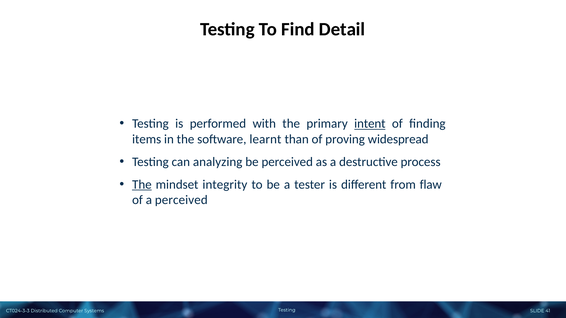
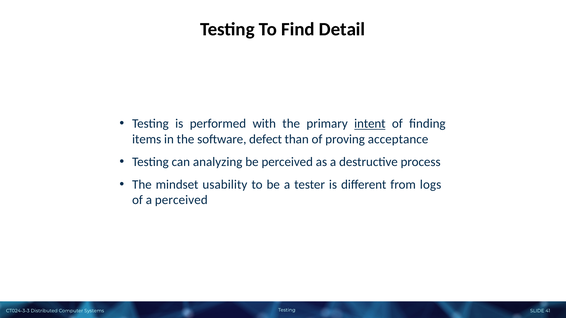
learnt: learnt -> defect (266, 139)
widespread: widespread -> acceptance (398, 139)
The underline: present -> none (142, 185)
integrity: integrity -> usability (225, 185)
flaw: flaw -> logs (431, 185)
